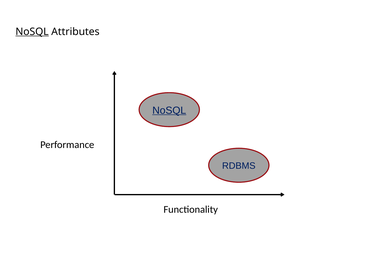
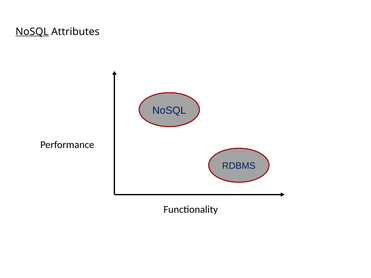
NoSQL underline: present -> none (169, 110)
